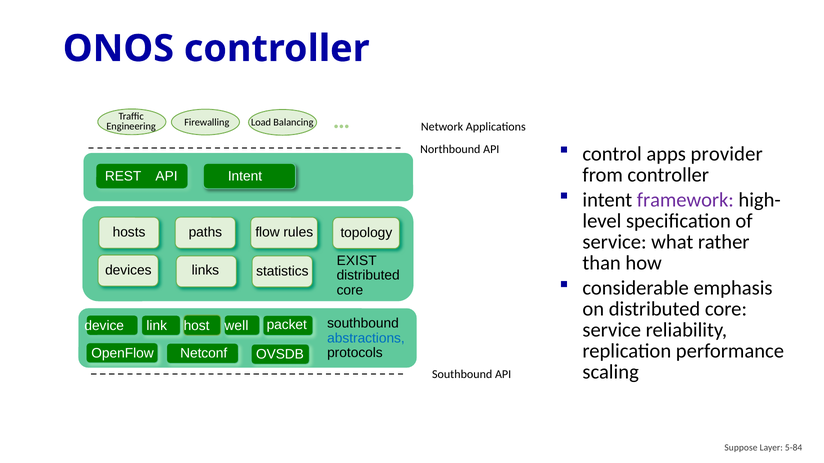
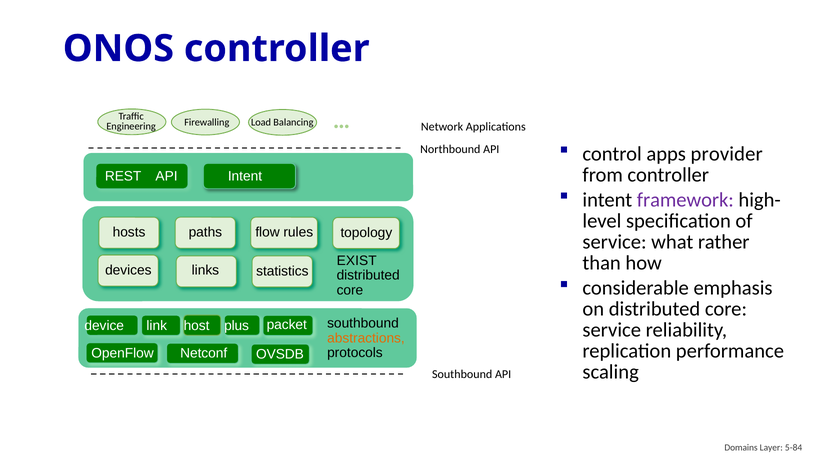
well: well -> plus (237, 326)
abstractions colour: blue -> orange (366, 338)
Suppose: Suppose -> Domains (741, 448)
